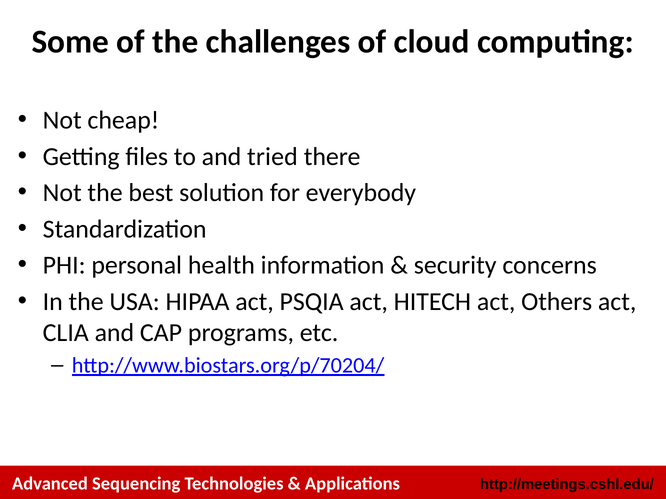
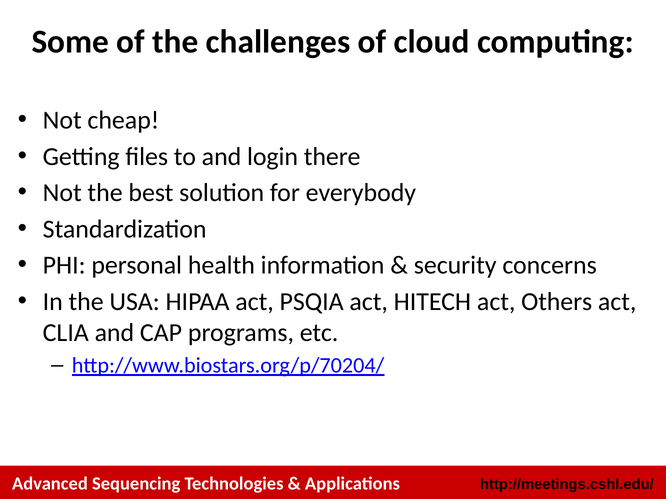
tried: tried -> login (273, 157)
